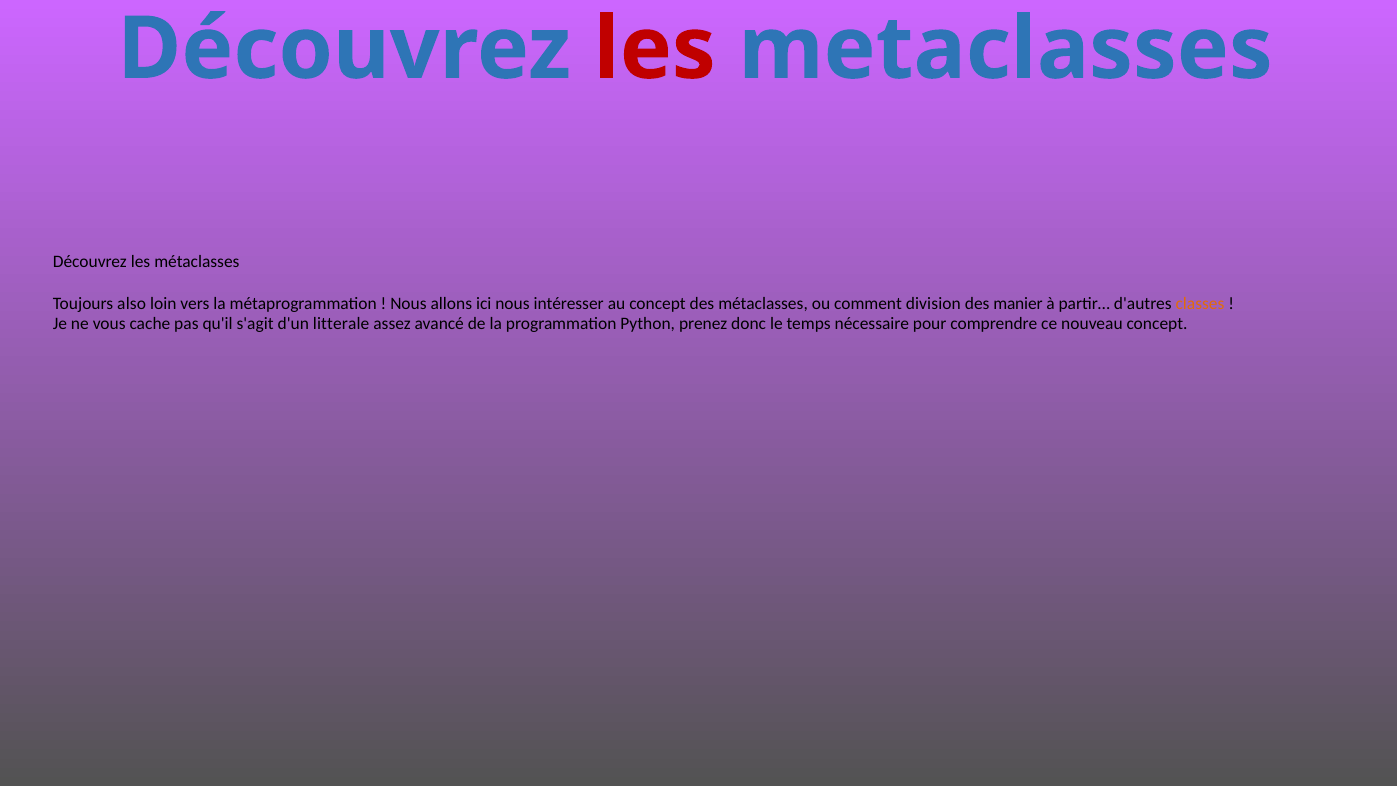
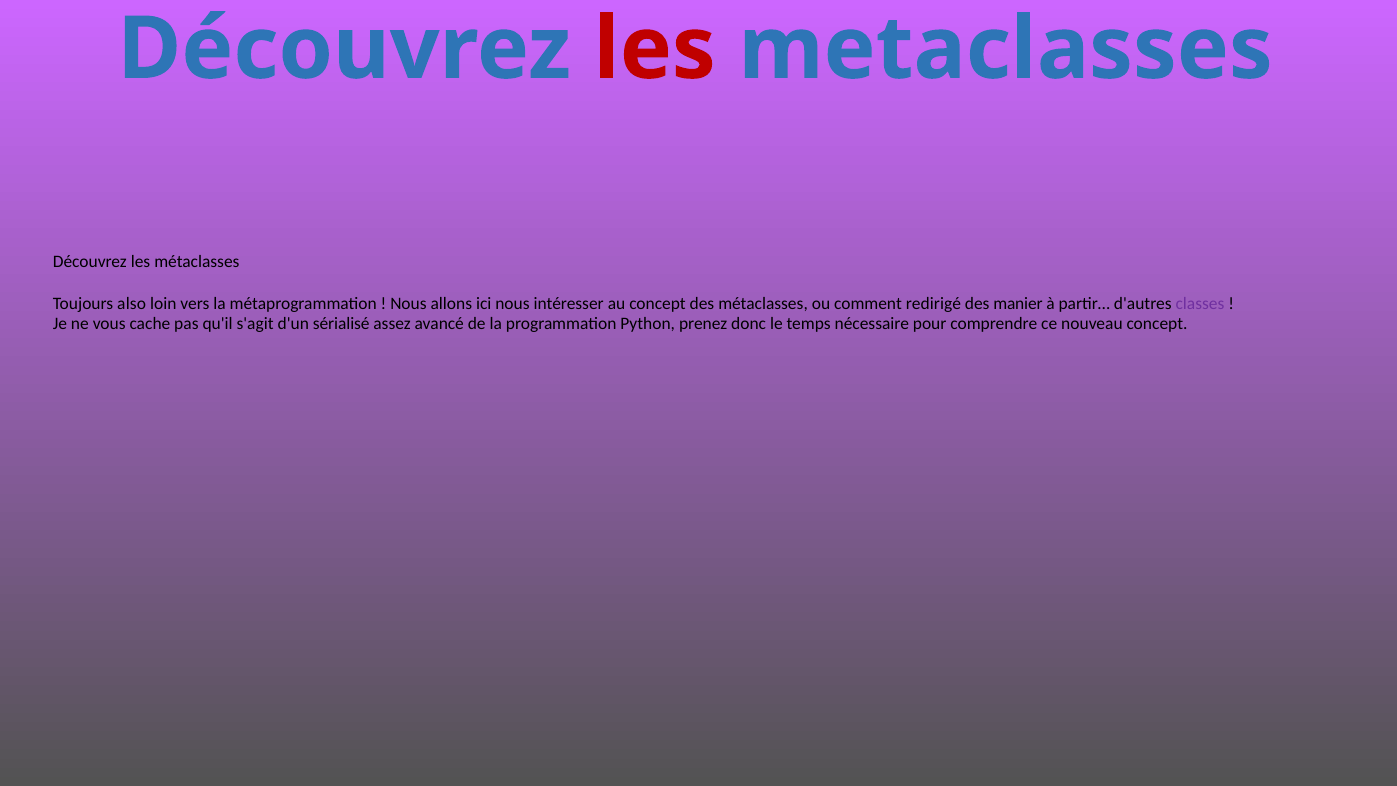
division: division -> redirigé (933, 303)
classes colour: orange -> purple (1200, 303)
litterale: litterale -> sérialisé (341, 324)
